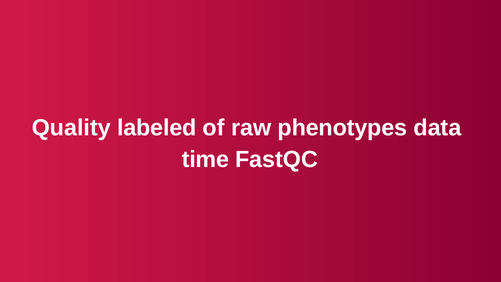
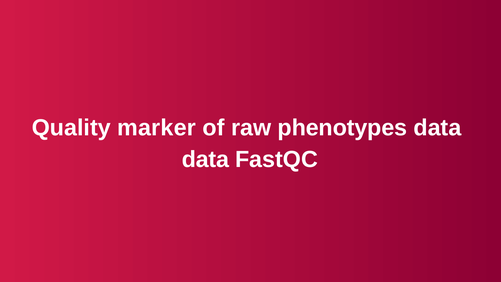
labeled: labeled -> marker (157, 128)
time: time -> data (205, 159)
